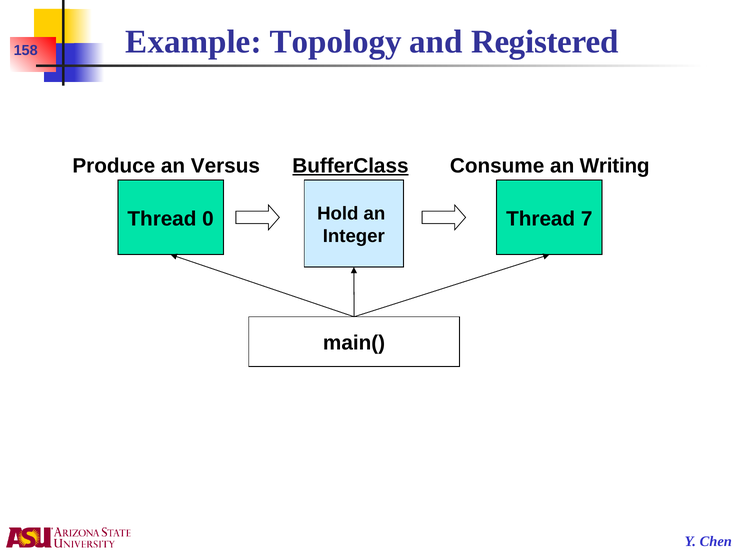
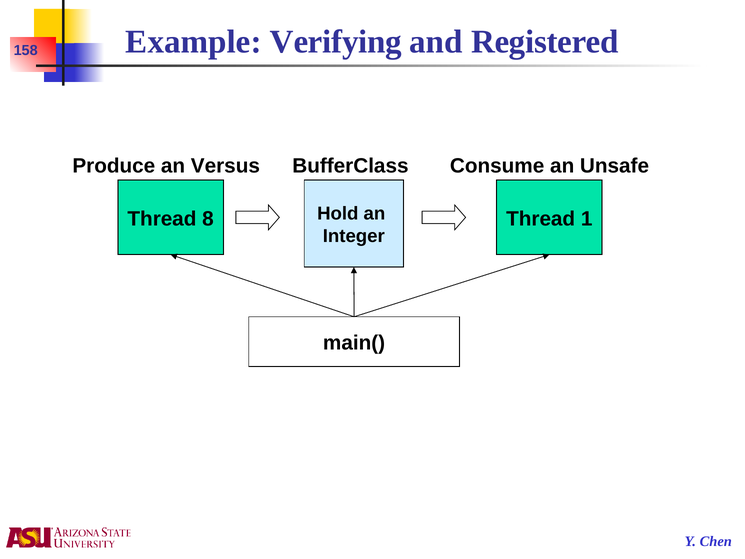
Topology: Topology -> Verifying (336, 42)
BufferClass underline: present -> none (350, 166)
Writing: Writing -> Unsafe (615, 166)
0: 0 -> 8 (208, 219)
7: 7 -> 1 (587, 219)
